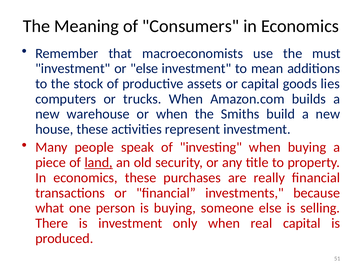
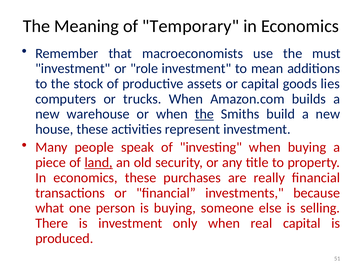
Consumers: Consumers -> Temporary (191, 26)
or else: else -> role (144, 69)
the underline: none -> present (204, 114)
